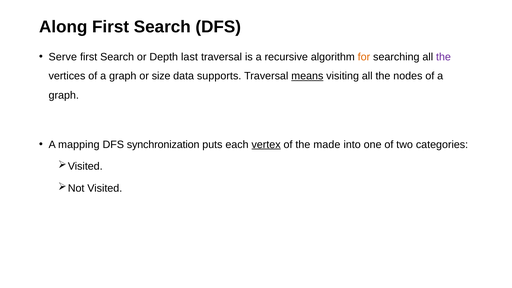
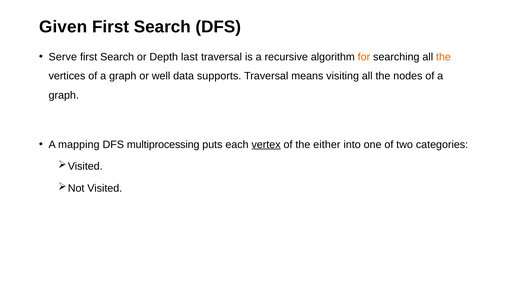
Along: Along -> Given (63, 27)
the colour: purple -> orange (443, 57)
size: size -> well (161, 76)
means underline: present -> none (307, 76)
synchronization: synchronization -> multiprocessing (163, 144)
made: made -> either (327, 144)
